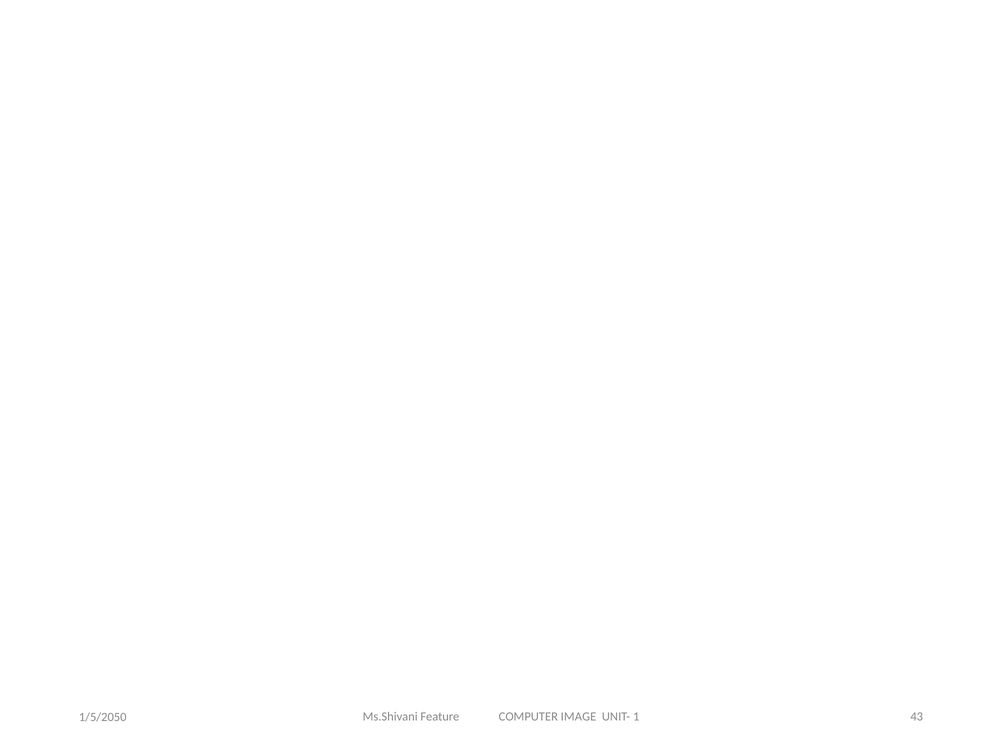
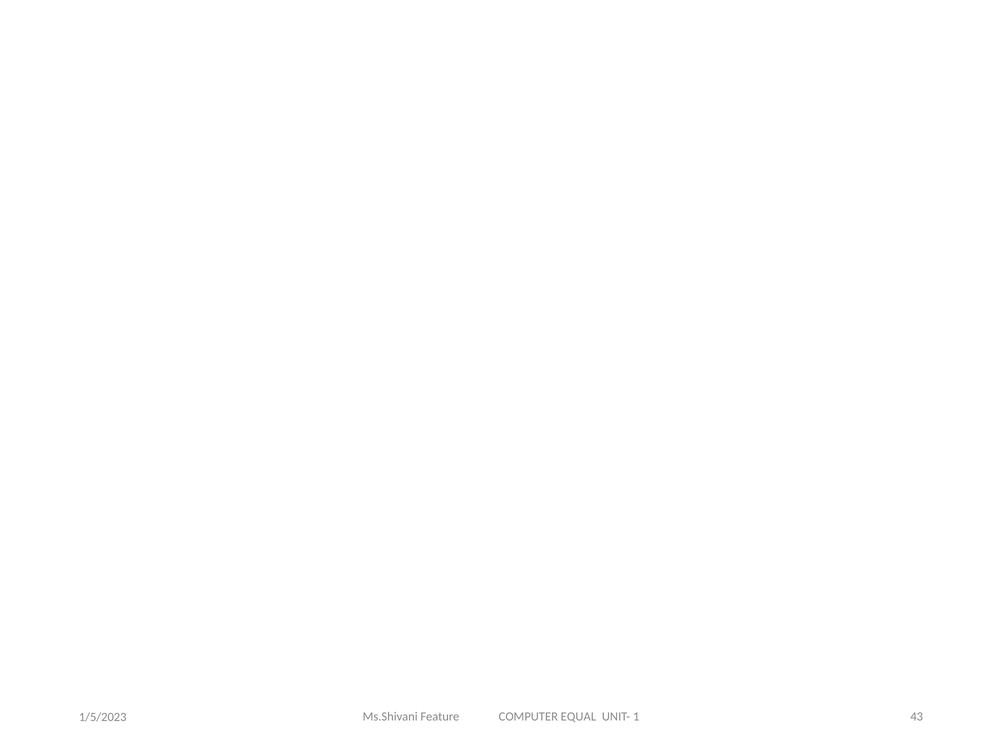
IMAGE: IMAGE -> EQUAL (578, 717)
1/5/2050: 1/5/2050 -> 1/5/2023 (103, 717)
